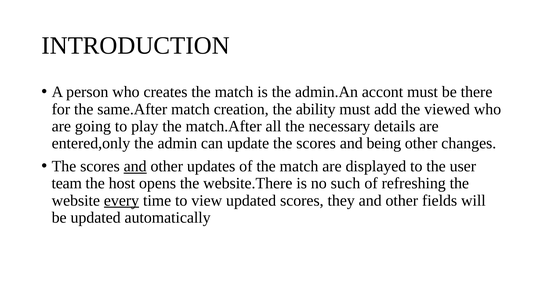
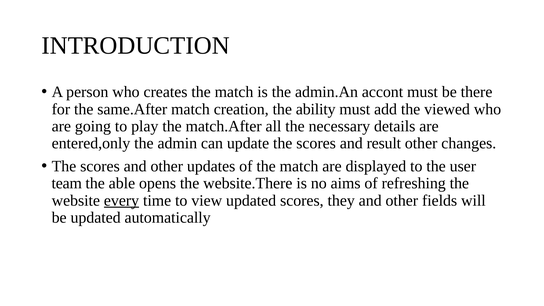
being: being -> result (384, 143)
and underline: present -> none (135, 166)
host: host -> able (122, 183)
such: such -> aims (346, 183)
